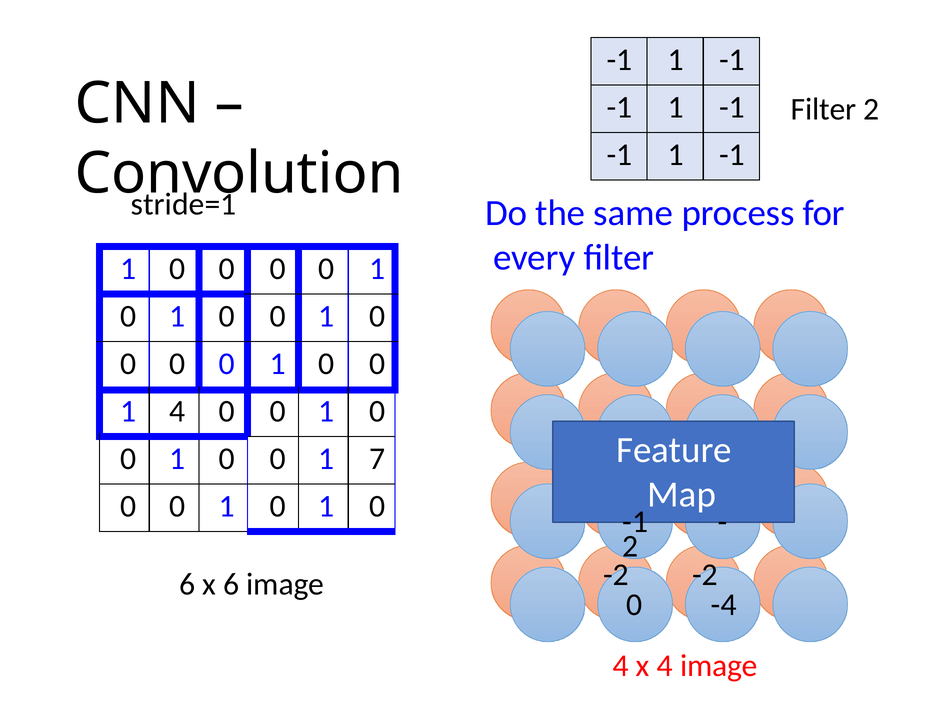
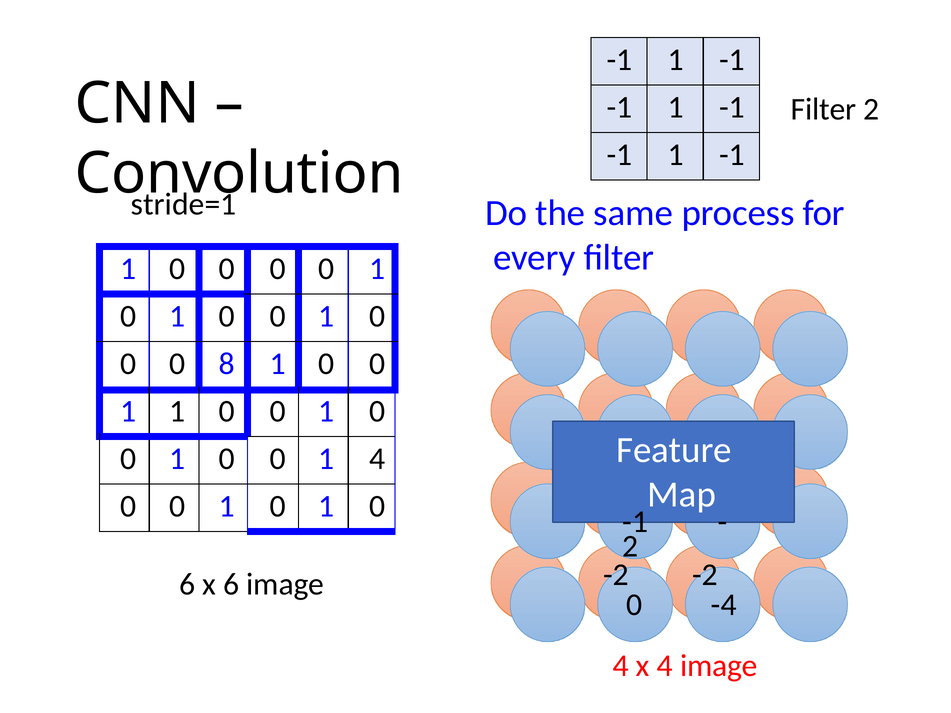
0: 0 -> 8 (227, 364)
1 4: 4 -> 1 (177, 411)
1 7: 7 -> 4 (377, 459)
